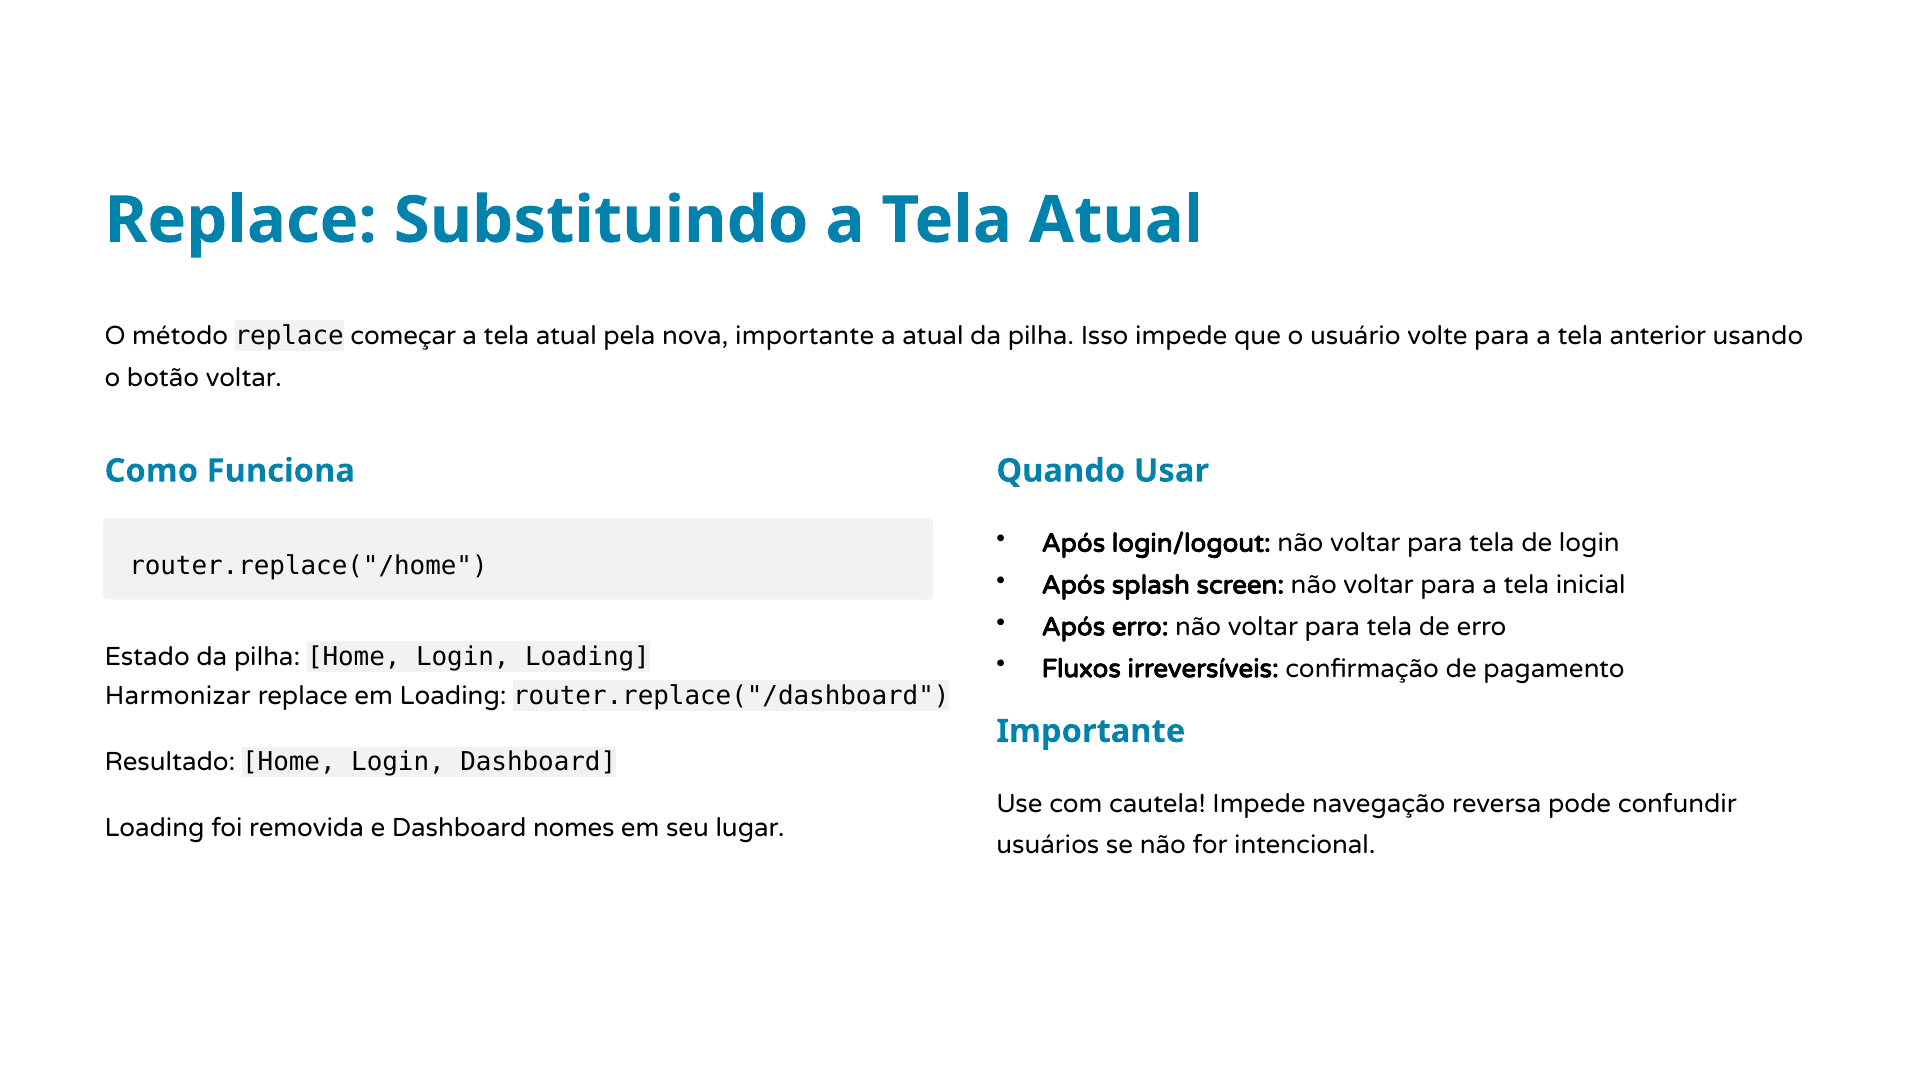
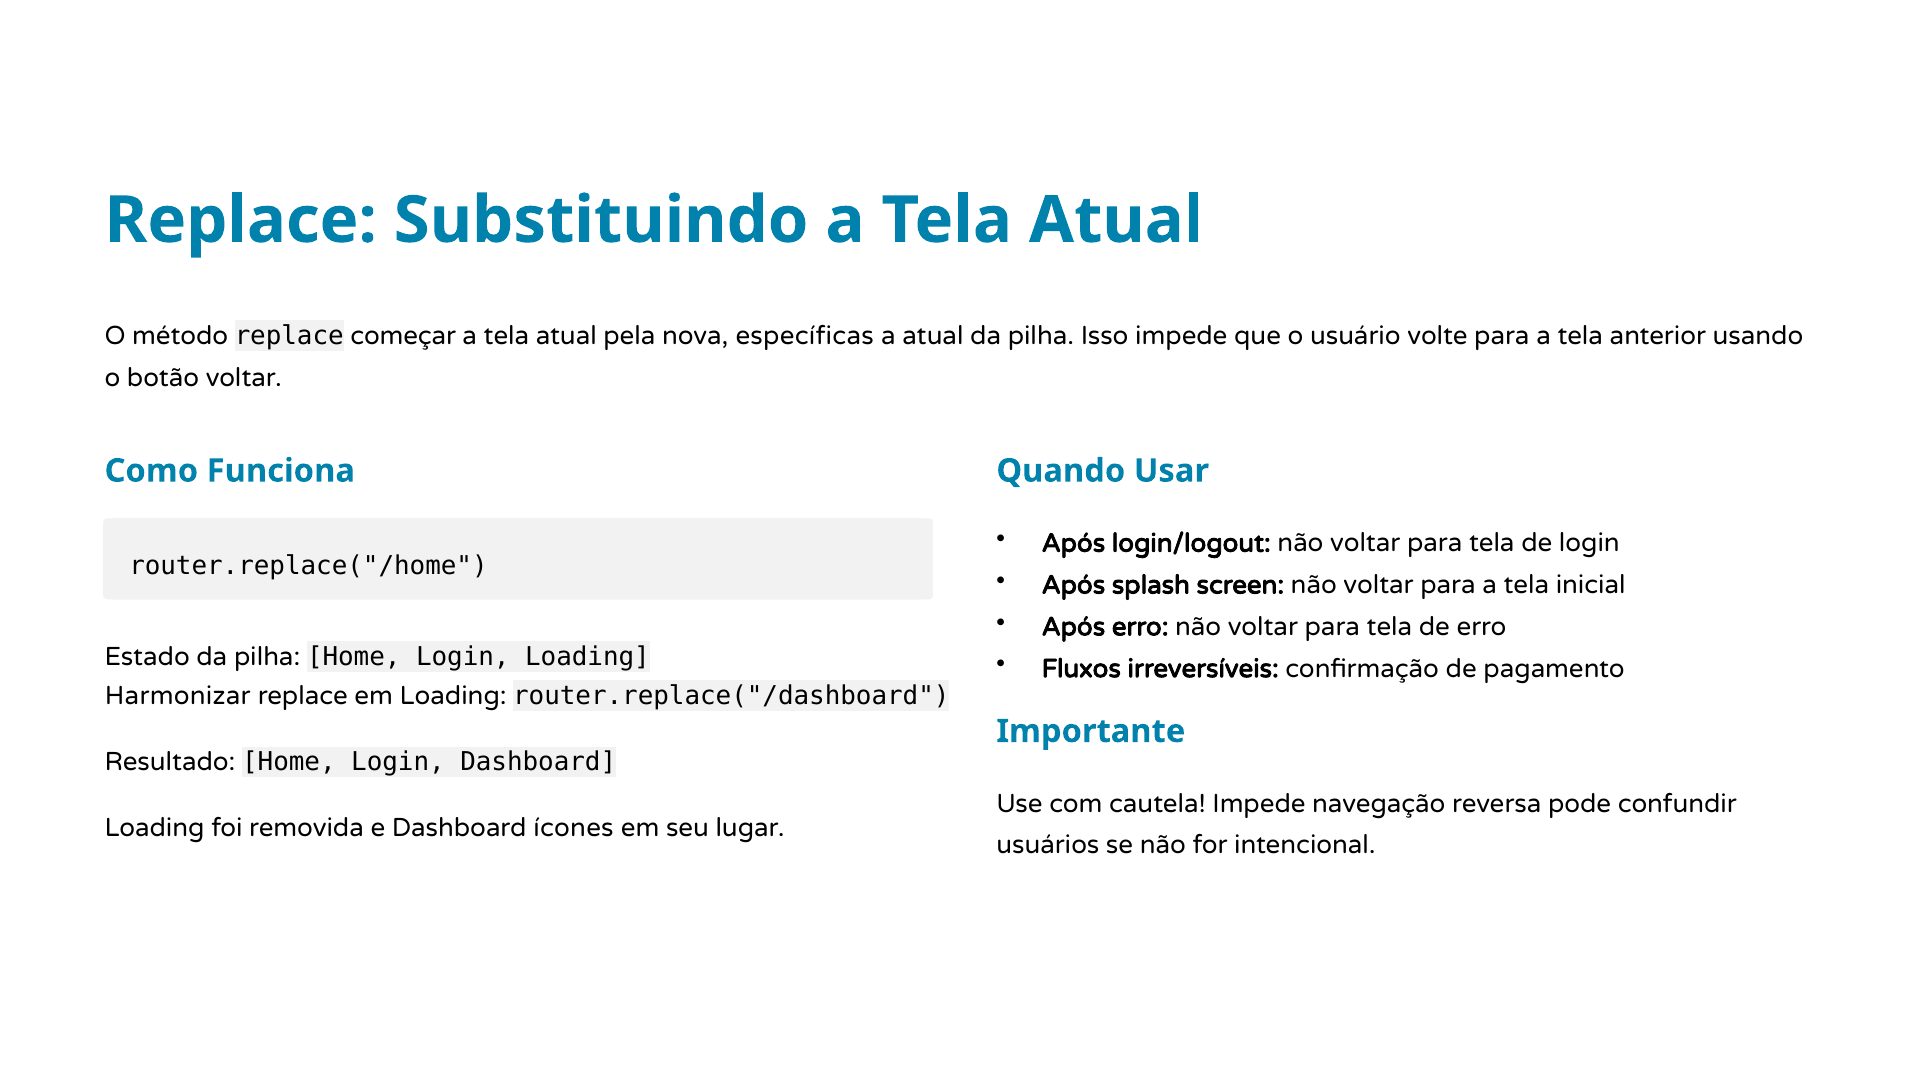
nova importante: importante -> específicas (805, 336)
nomes: nomes -> ícones (574, 828)
